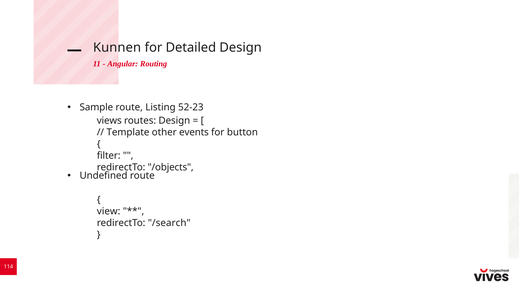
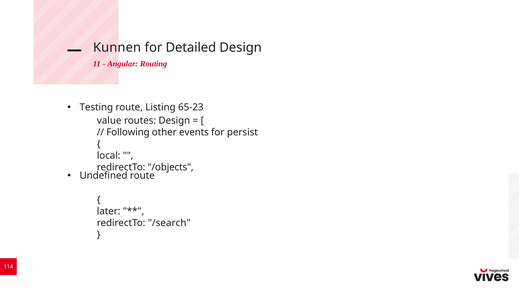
Sample: Sample -> Testing (96, 107)
52-23: 52-23 -> 65-23 (191, 107)
views: views -> value (109, 121)
Template: Template -> Following (128, 132)
button: button -> persist (242, 132)
filter: filter -> local (109, 156)
view: view -> later (109, 211)
